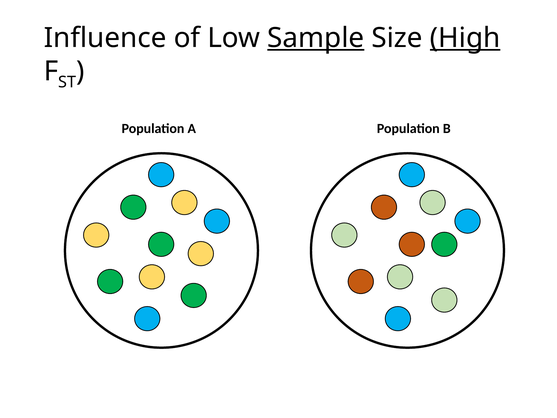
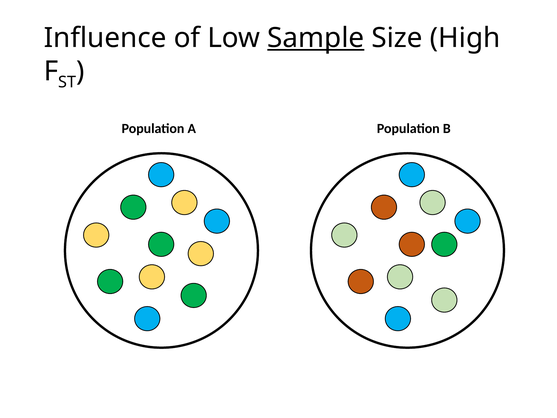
High underline: present -> none (465, 38)
